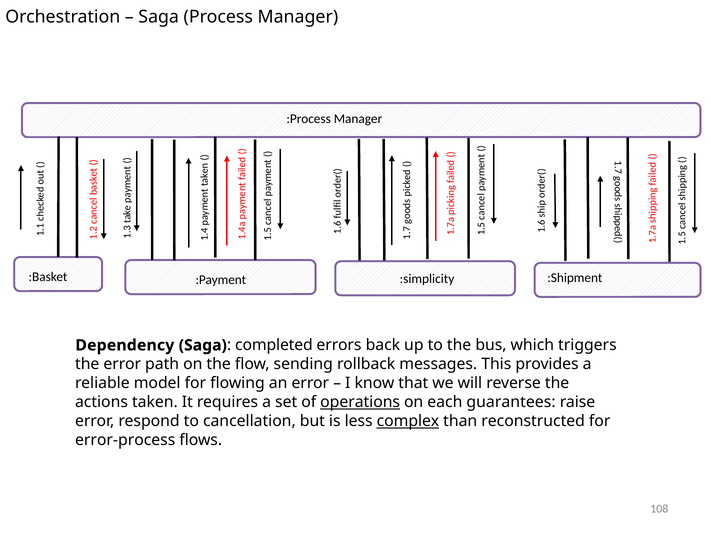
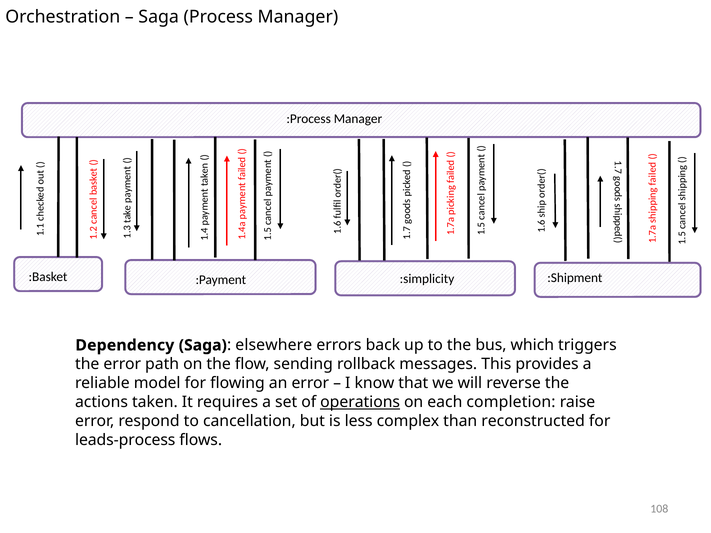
completed: completed -> elsewhere (274, 345)
guarantees: guarantees -> completion (511, 402)
complex underline: present -> none (408, 421)
error-process: error-process -> leads-process (125, 440)
